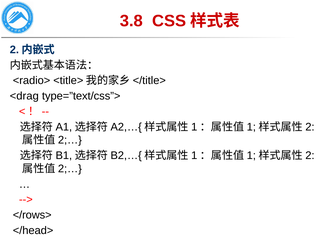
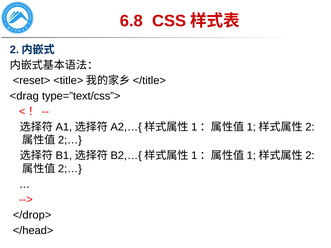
3.8: 3.8 -> 6.8 (131, 21)
<radio>: <radio> -> <reset> (32, 81)
</rows>: </rows> -> </drop> (32, 215)
